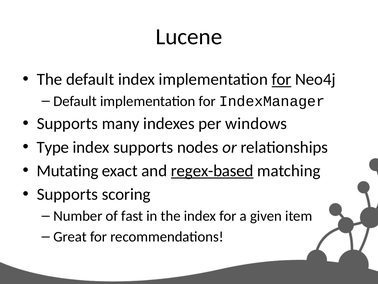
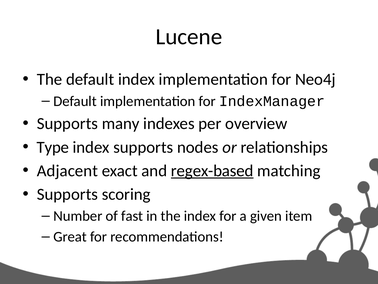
for underline: present -> none (282, 79)
windows: windows -> overview (256, 123)
Mutating: Mutating -> Adjacent (67, 170)
